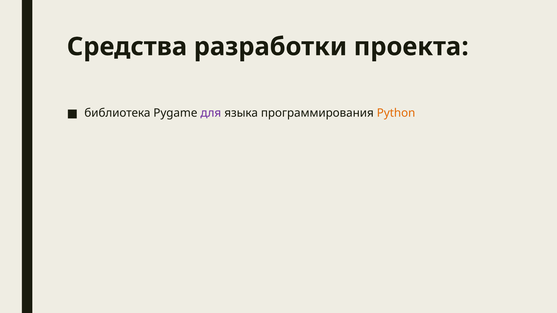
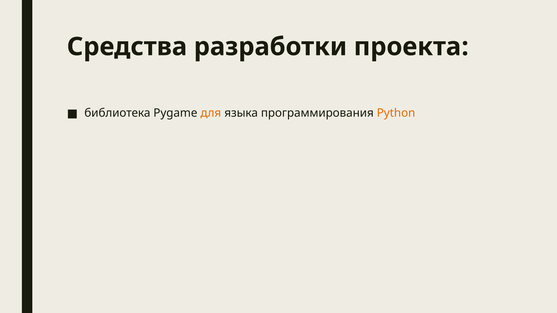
для colour: purple -> orange (211, 113)
